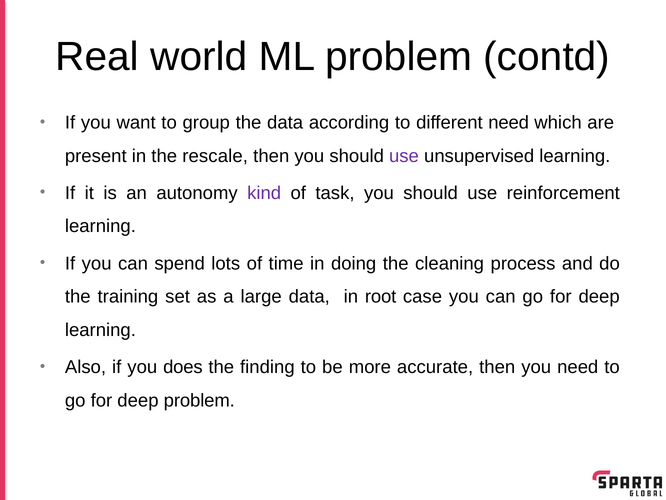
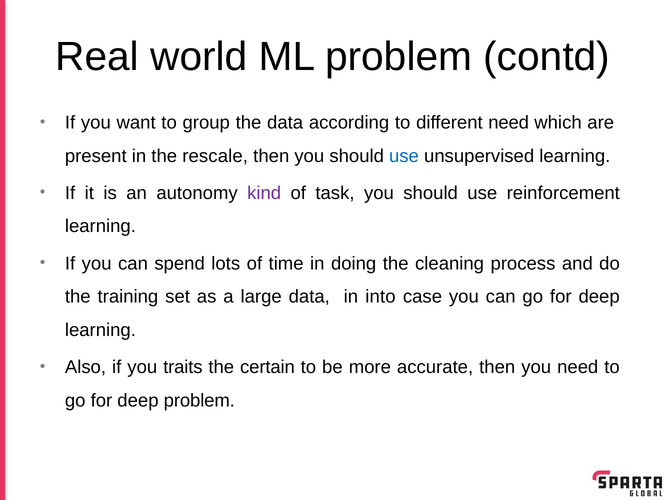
use colour: purple -> blue (404, 156)
root: root -> into (380, 296)
does: does -> traits (183, 367)
finding: finding -> certain (267, 367)
